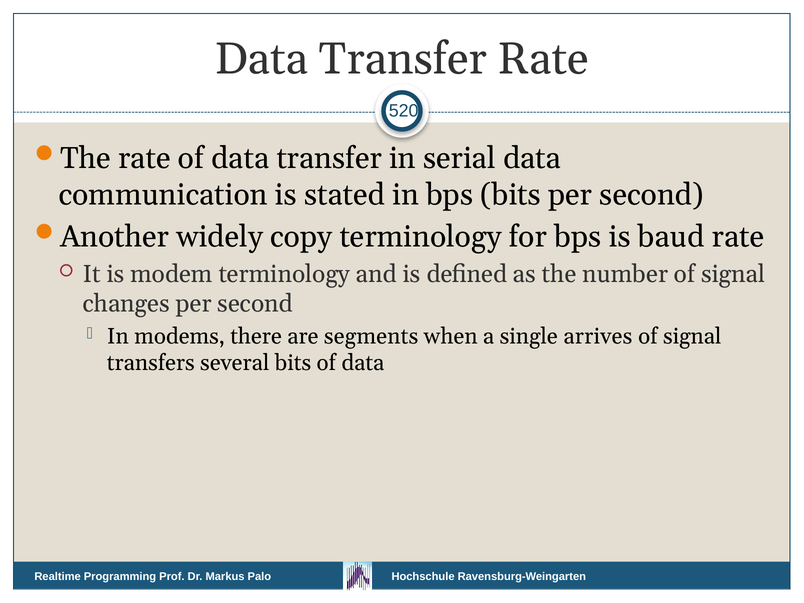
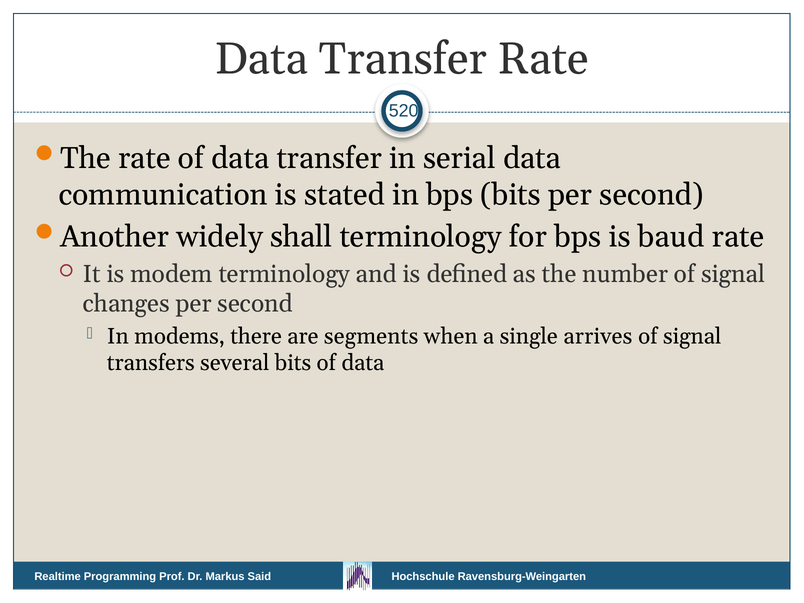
copy: copy -> shall (301, 237)
Palo: Palo -> Said (259, 576)
